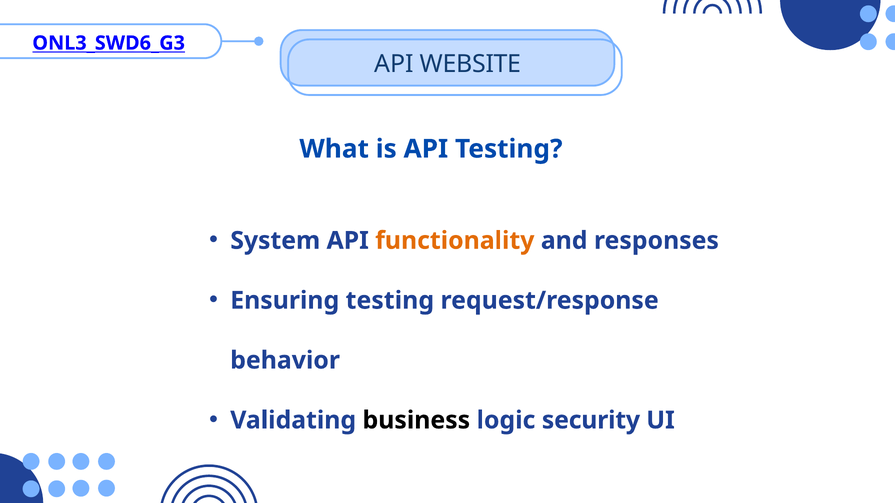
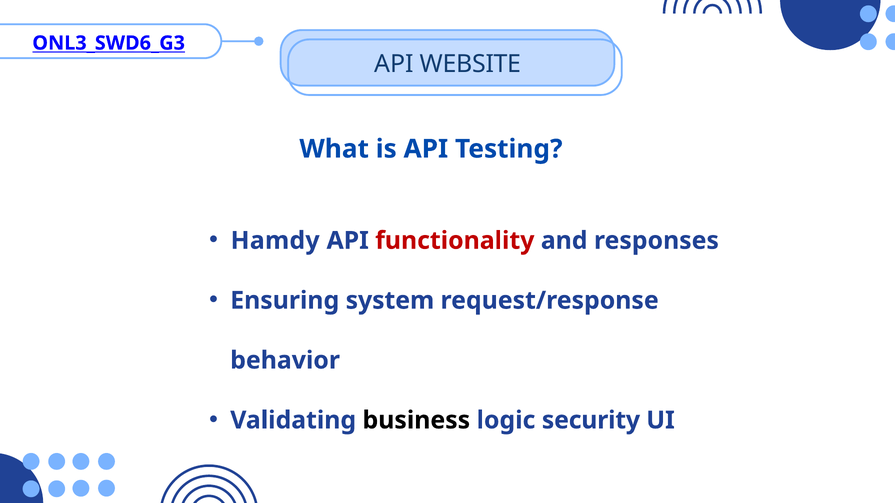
System: System -> Hamdy (275, 241)
functionality colour: orange -> red (455, 241)
Ensuring testing: testing -> system (390, 301)
